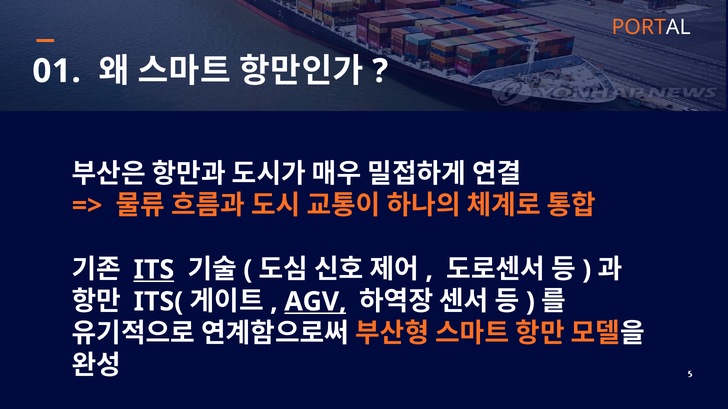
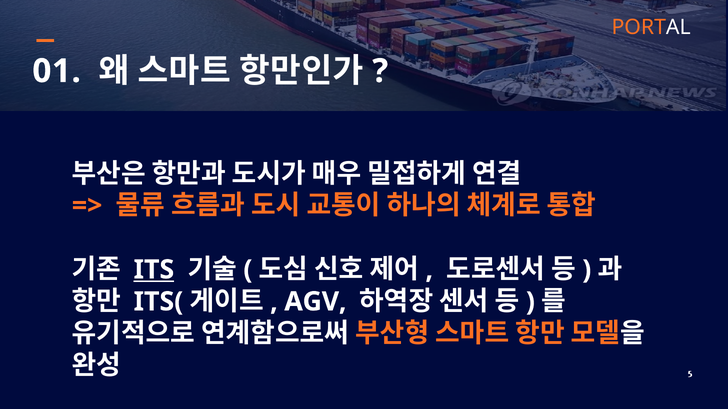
AGV underline: present -> none (315, 302)
